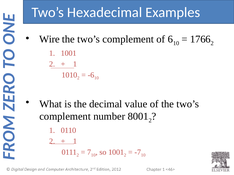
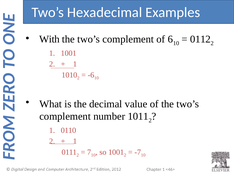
Wire: Wire -> With (49, 39)
1766: 1766 -> 0112 (200, 39)
8001: 8001 -> 1011 (138, 117)
